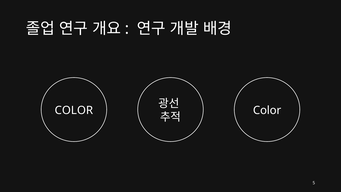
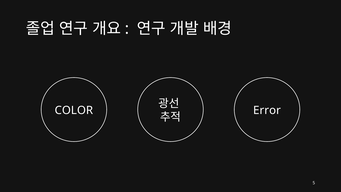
Color: Color -> Error (267, 110)
